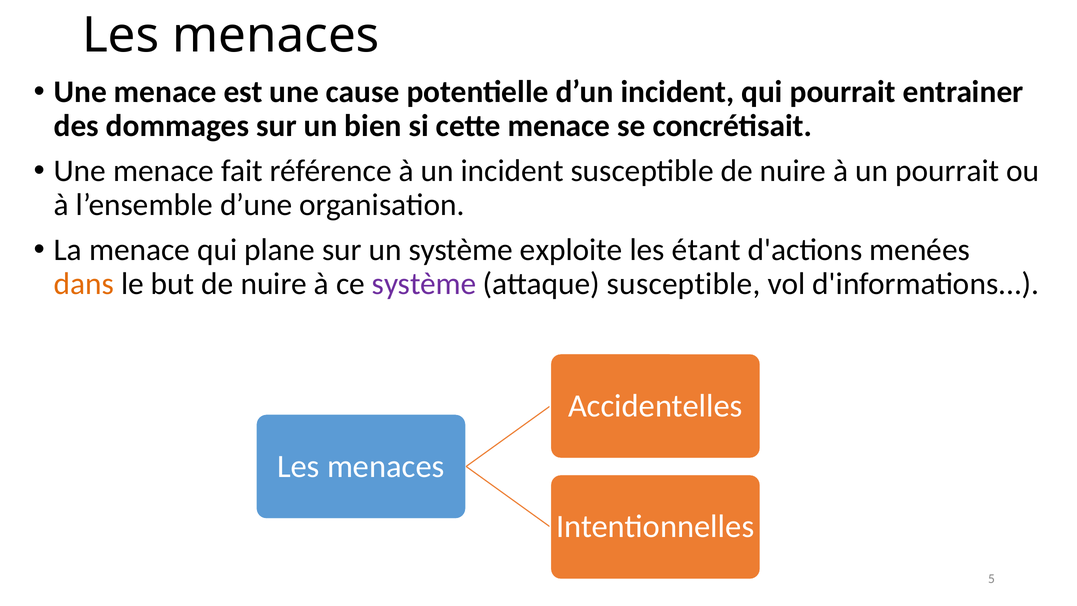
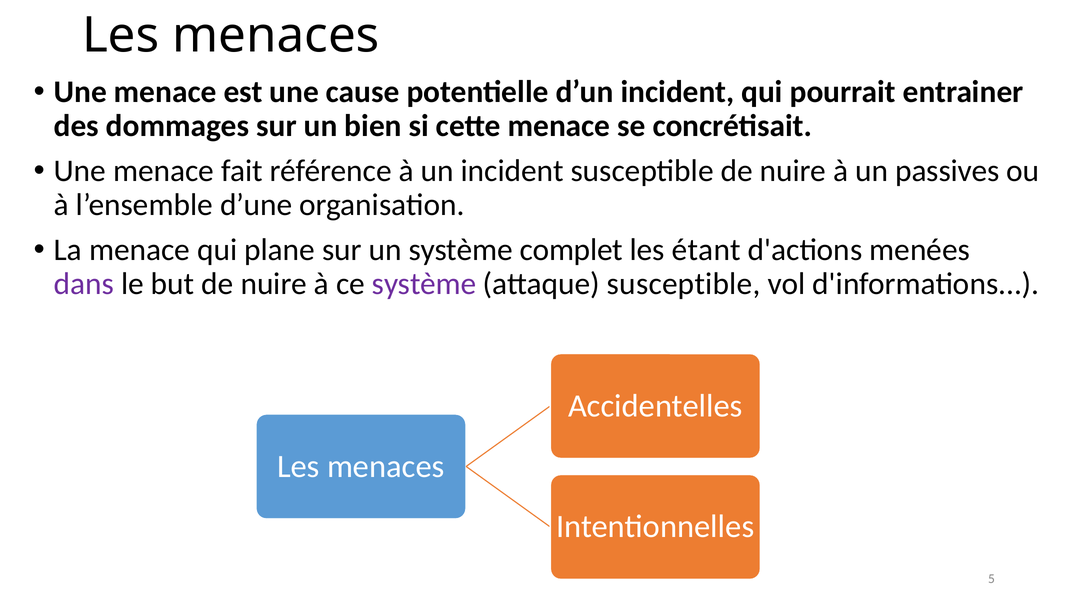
un pourrait: pourrait -> passives (947, 171)
exploite: exploite -> complet (571, 250)
dans colour: orange -> purple (84, 284)
